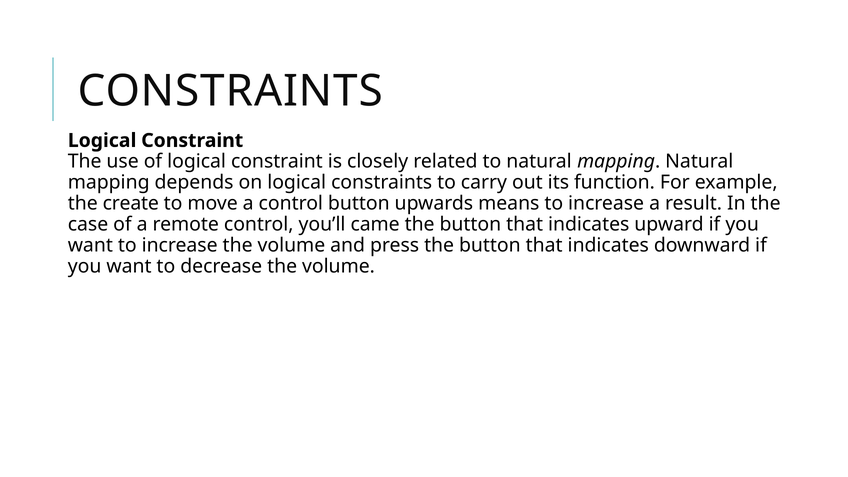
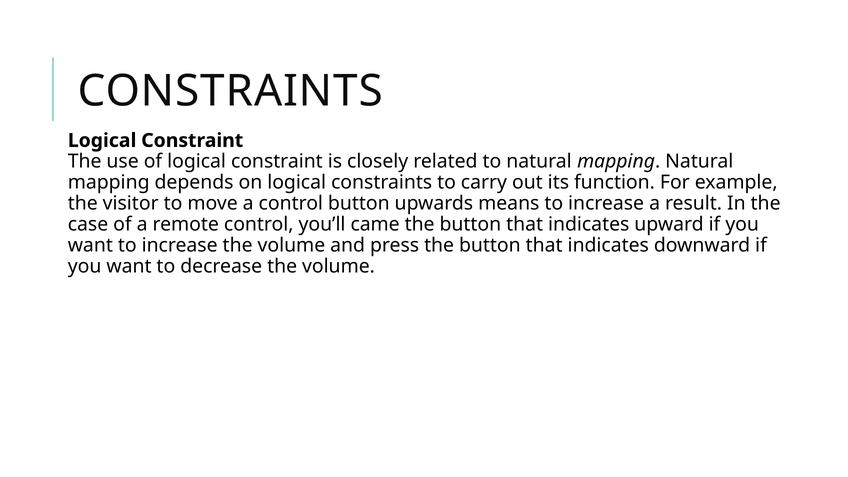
create: create -> visitor (131, 203)
